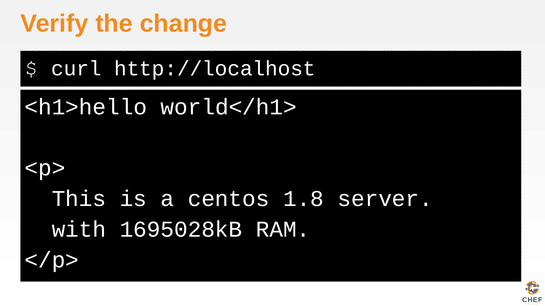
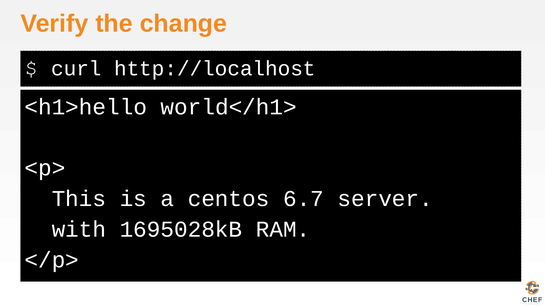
1.8: 1.8 -> 6.7 (304, 199)
